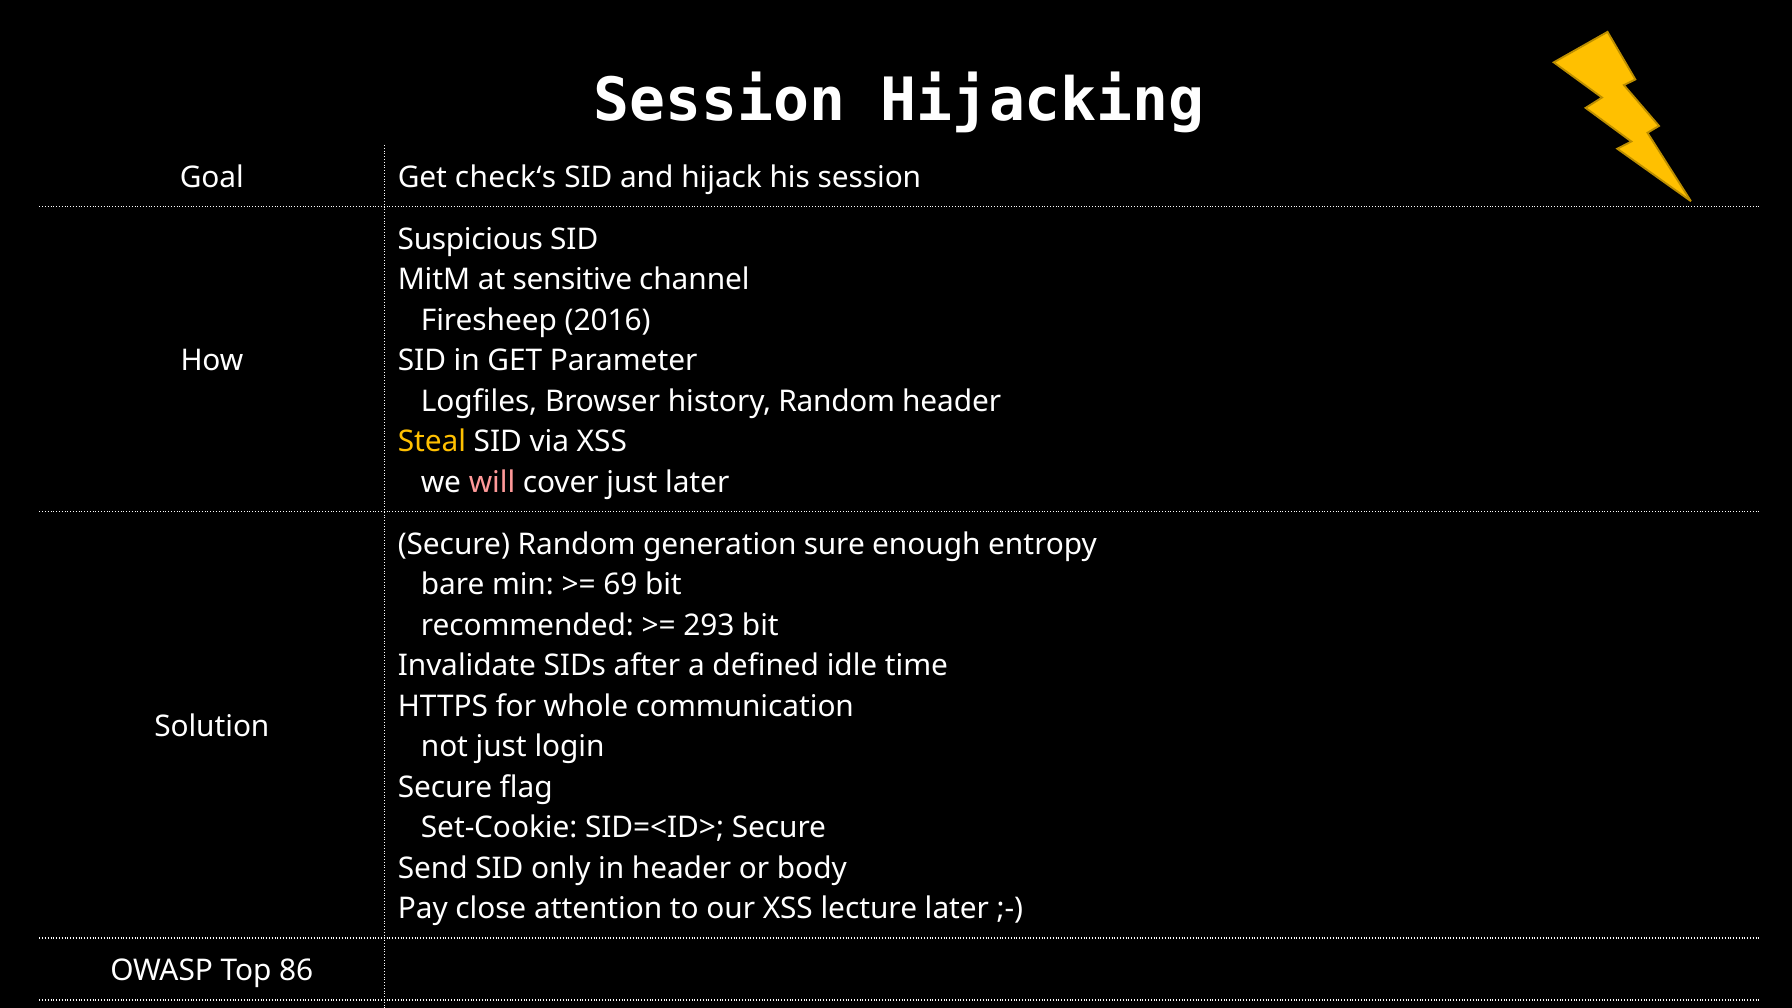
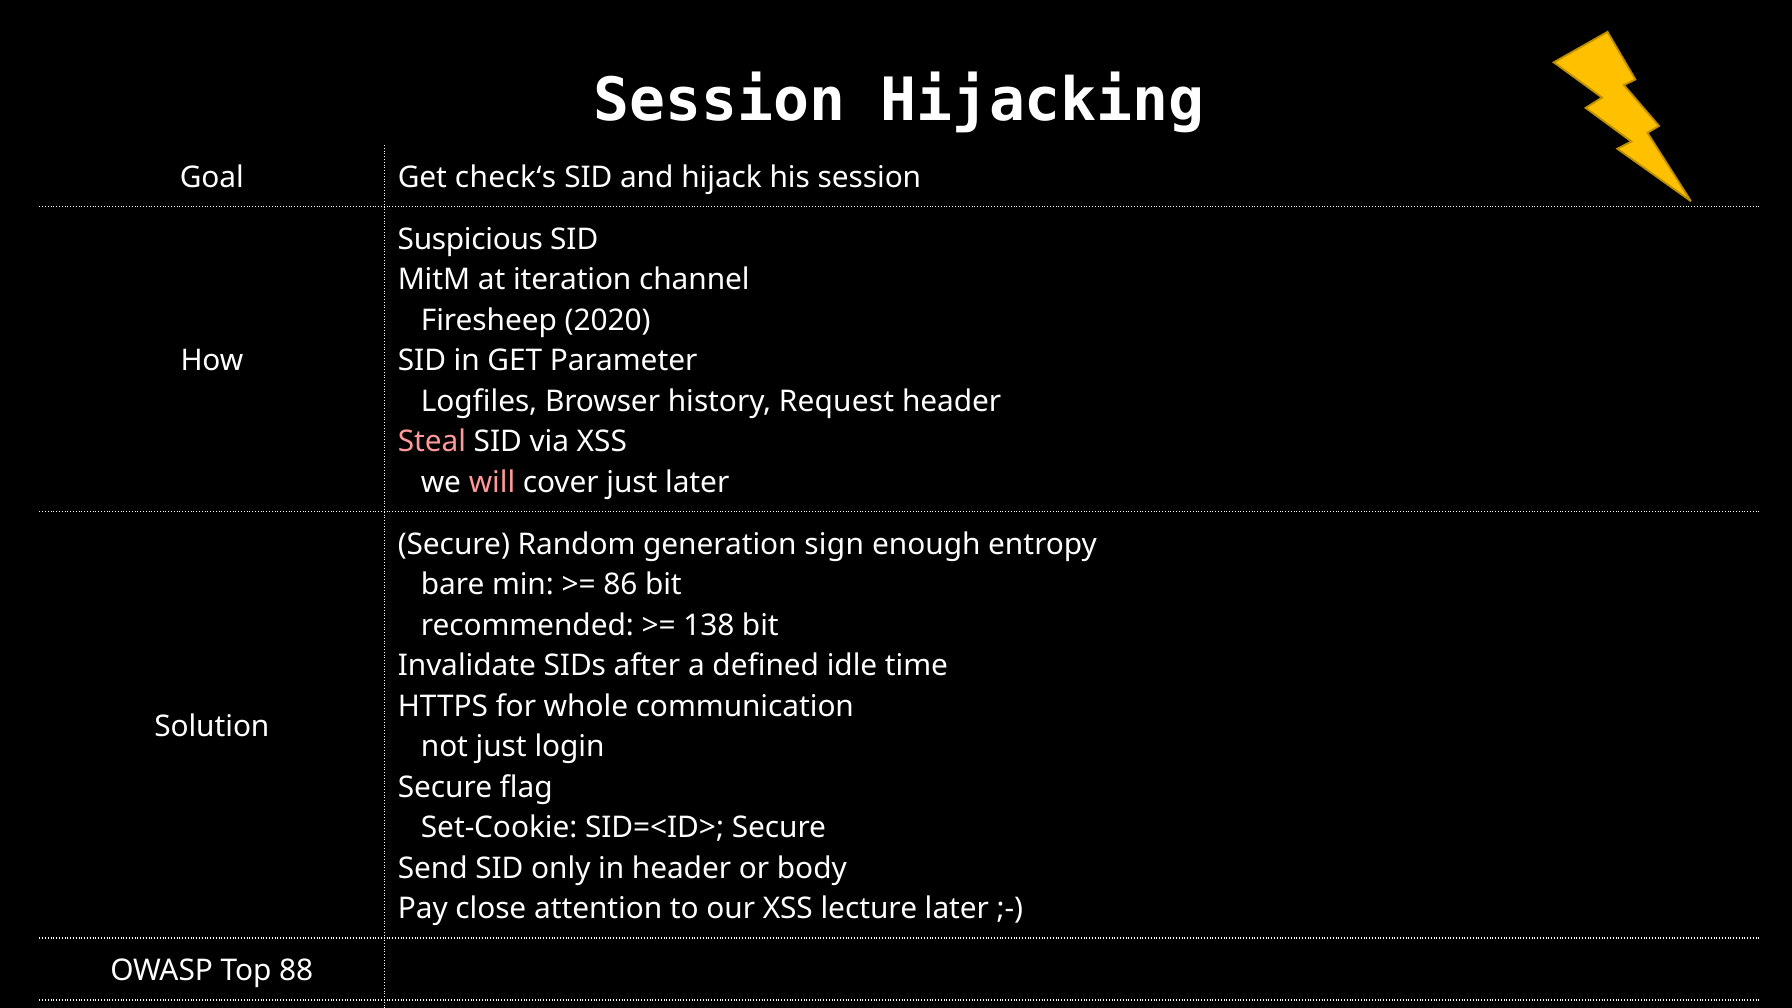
sensitive: sensitive -> iteration (572, 280)
2016: 2016 -> 2020 (608, 320)
history Random: Random -> Request (836, 401)
Steal colour: yellow -> pink (432, 442)
sure: sure -> sign (834, 544)
69: 69 -> 86 (620, 585)
293: 293 -> 138 (709, 625)
86: 86 -> 88 (296, 971)
